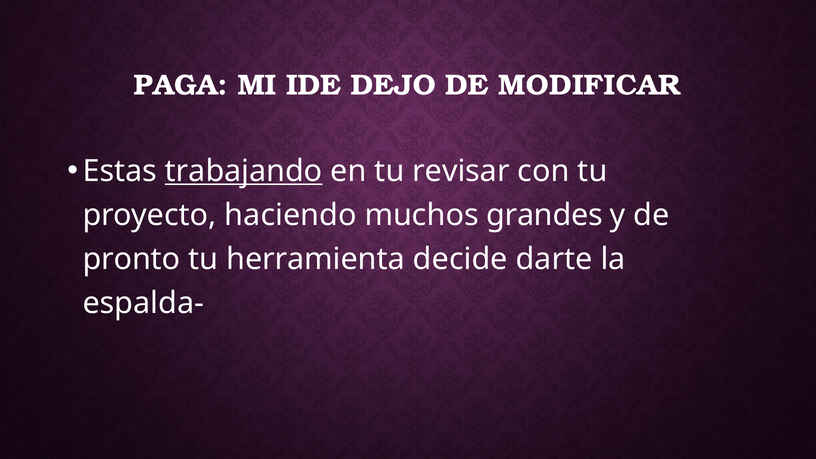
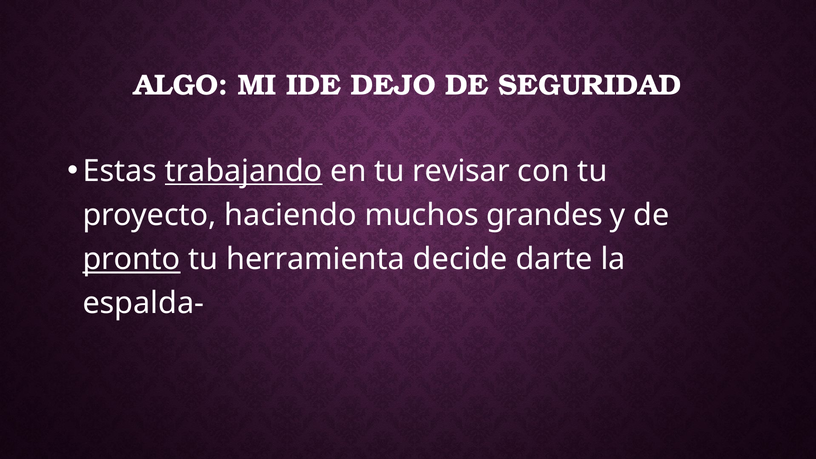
PAGA: PAGA -> ALGO (181, 85)
MODIFICAR: MODIFICAR -> SEGURIDAD (590, 85)
pronto underline: none -> present (131, 259)
